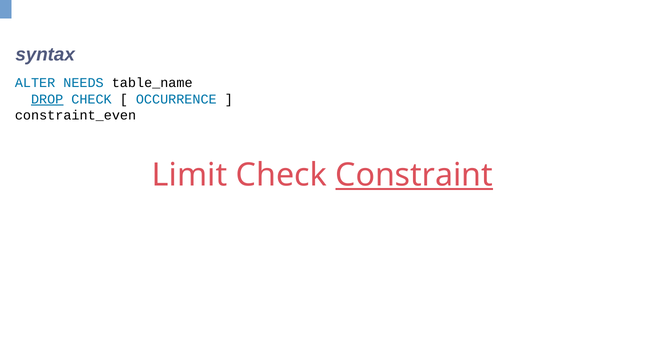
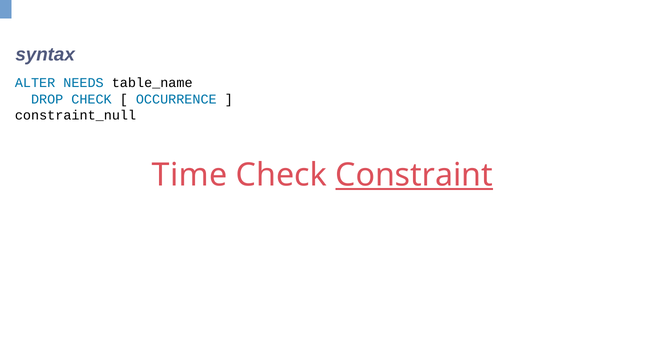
DROP underline: present -> none (47, 99)
constraint_even: constraint_even -> constraint_null (76, 115)
Limit: Limit -> Time (190, 175)
